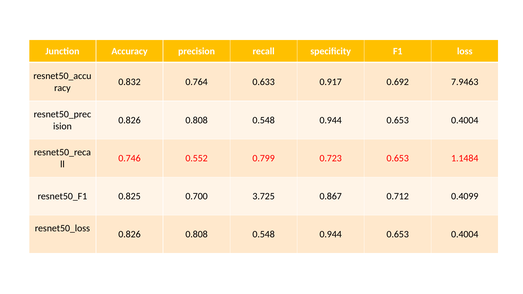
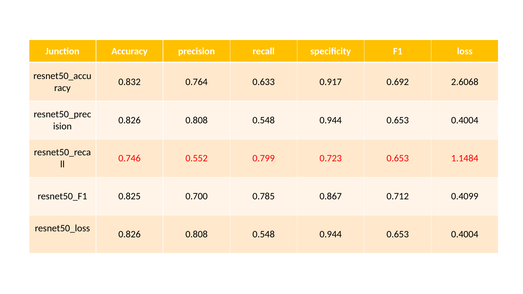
7.9463: 7.9463 -> 2.6068 (465, 82)
3.725: 3.725 -> 0.785 (264, 196)
